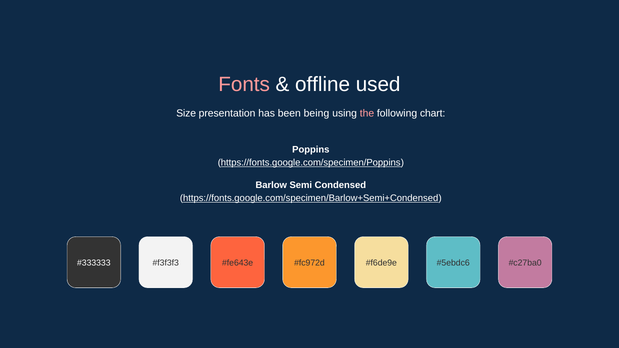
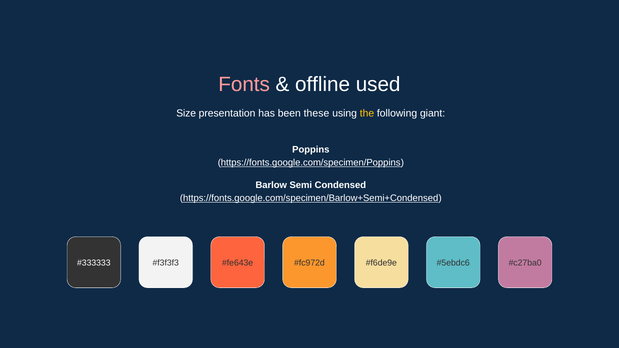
being: being -> these (316, 114)
the colour: pink -> yellow (367, 114)
chart: chart -> giant (433, 114)
